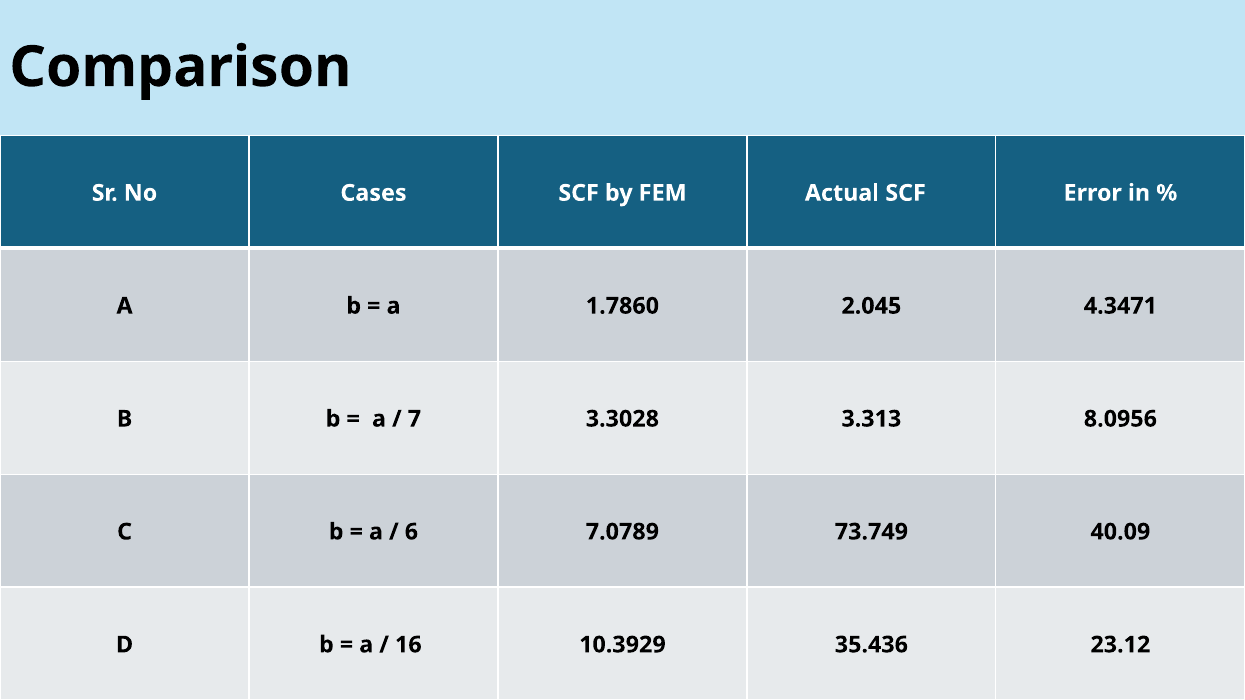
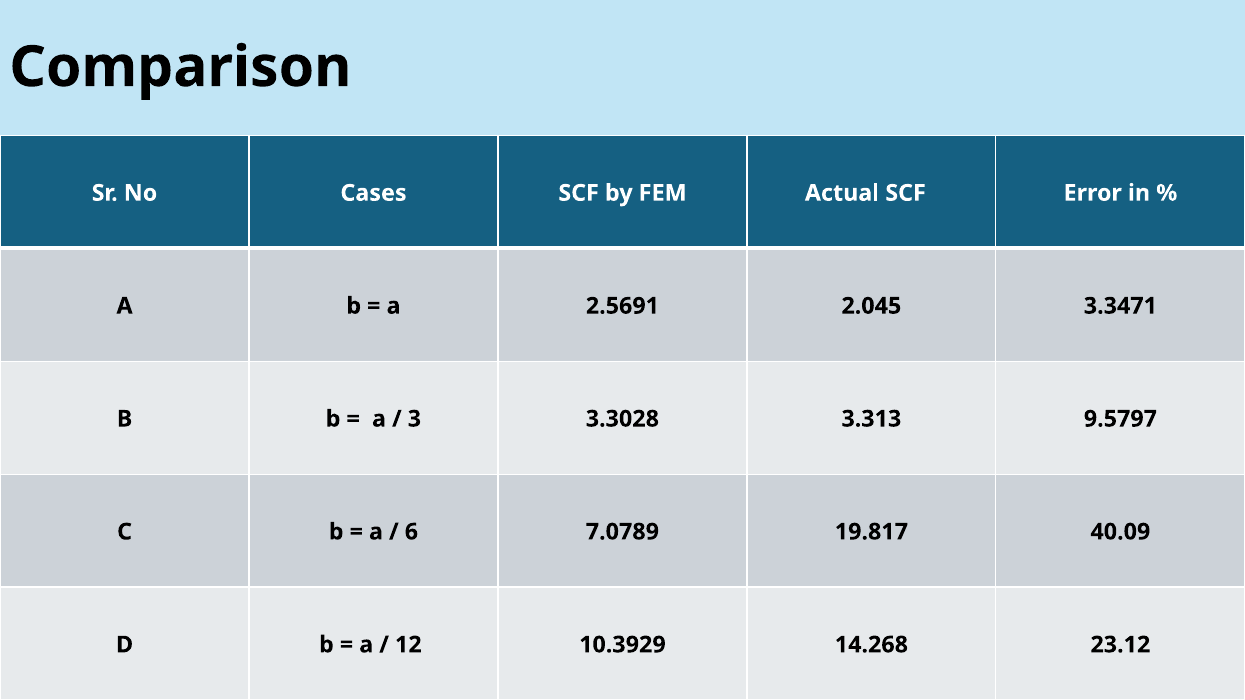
1.7860: 1.7860 -> 2.5691 (622, 306)
4.3471: 4.3471 -> 3.3471 (1120, 306)
7: 7 -> 3 (414, 419)
8.0956: 8.0956 -> 9.5797 (1120, 419)
73.749: 73.749 -> 19.817 (871, 532)
16: 16 -> 12 (408, 645)
35.436: 35.436 -> 14.268 (871, 645)
